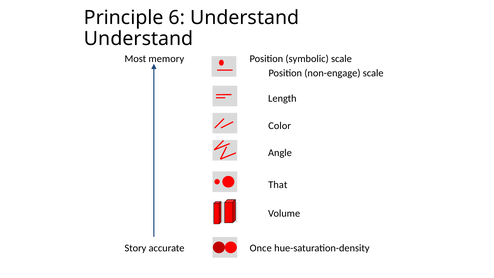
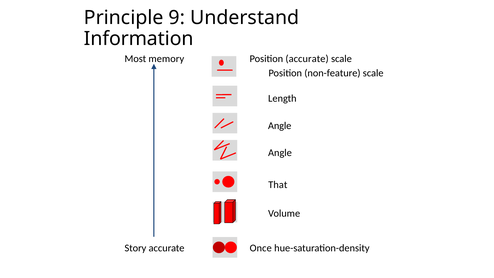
6: 6 -> 9 (177, 18)
Understand: Understand -> Information (139, 39)
Position symbolic: symbolic -> accurate (307, 59)
non-engage: non-engage -> non-feature (332, 73)
Color: Color -> Angle (280, 126)
